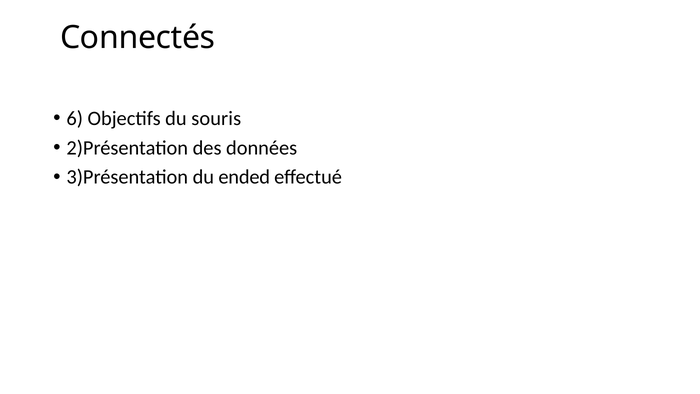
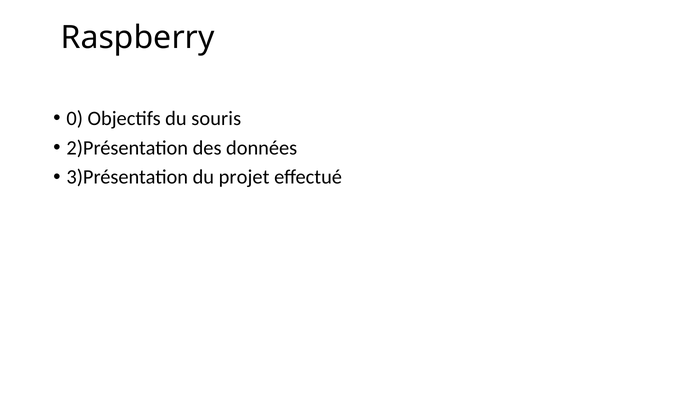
Connectés: Connectés -> Raspberry (138, 38)
6: 6 -> 0 (75, 118)
ended: ended -> projet (244, 177)
